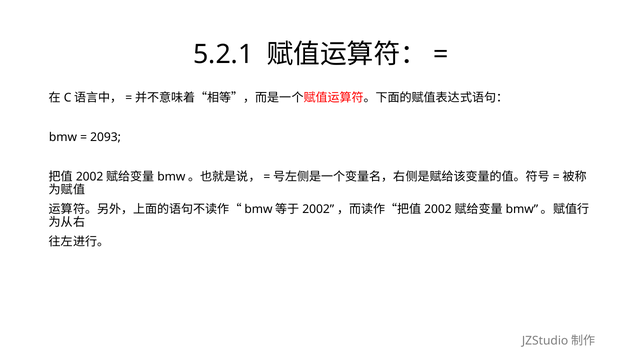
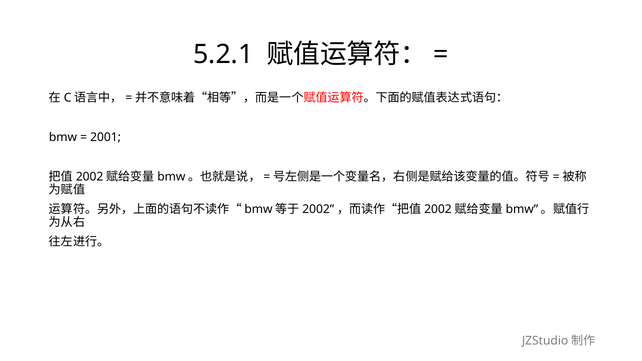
2093: 2093 -> 2001 (106, 137)
